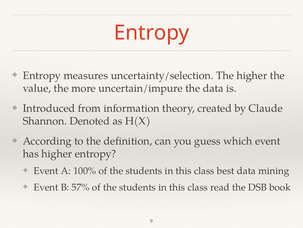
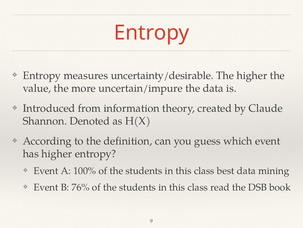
uncertainty/selection: uncertainty/selection -> uncertainty/desirable (162, 75)
57%: 57% -> 76% (81, 187)
